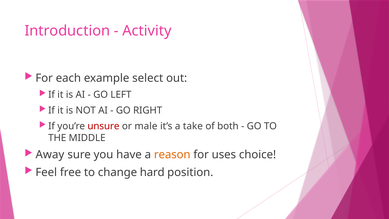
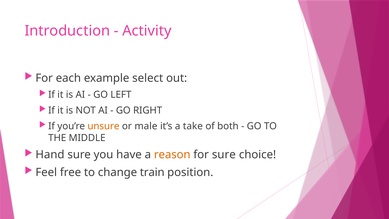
unsure colour: red -> orange (103, 126)
Away: Away -> Hand (50, 155)
for uses: uses -> sure (224, 155)
hard: hard -> train (152, 172)
